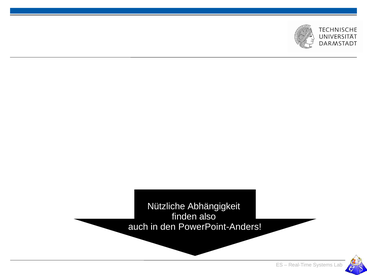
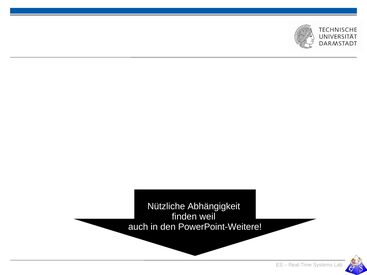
also: also -> weil (207, 217)
PowerPoint-Anders: PowerPoint-Anders -> PowerPoint-Weitere (220, 227)
